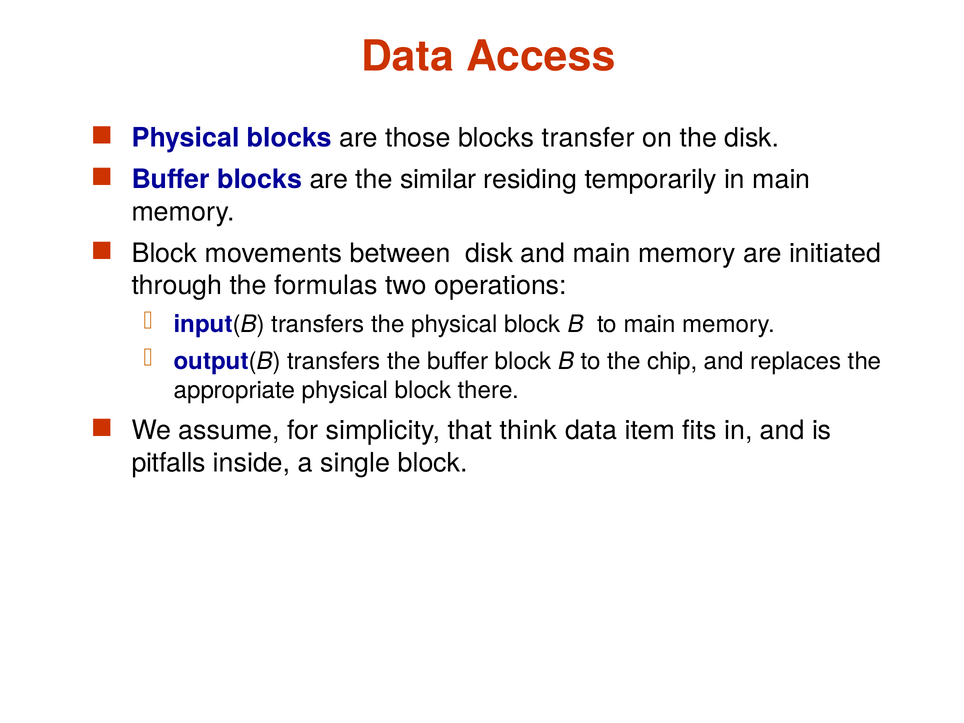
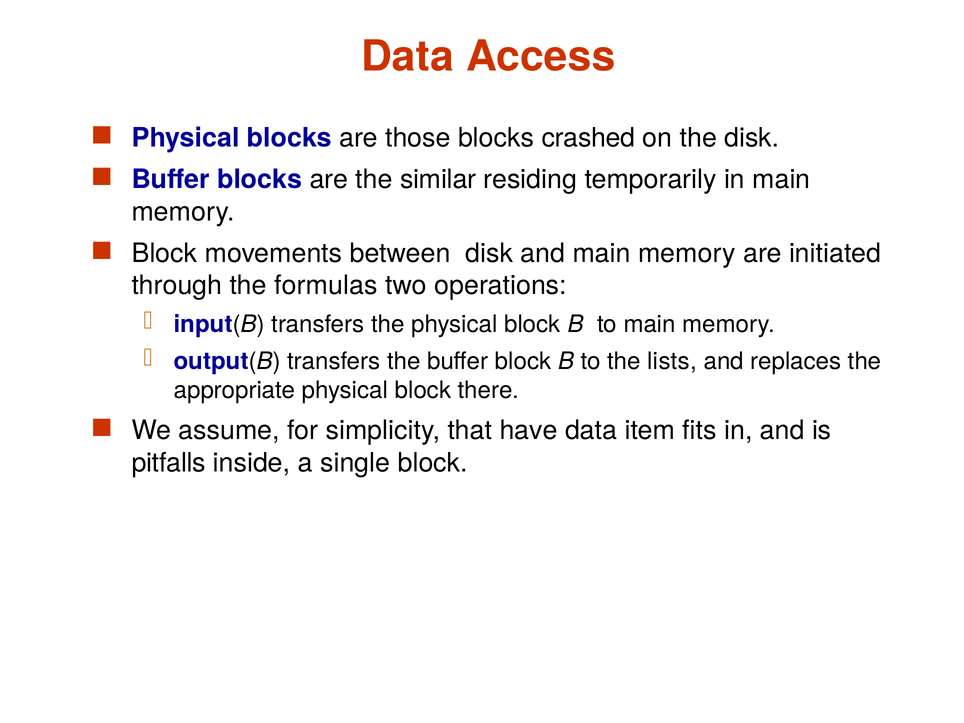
transfer: transfer -> crashed (588, 138)
chip: chip -> lists (672, 362)
think: think -> have (529, 431)
